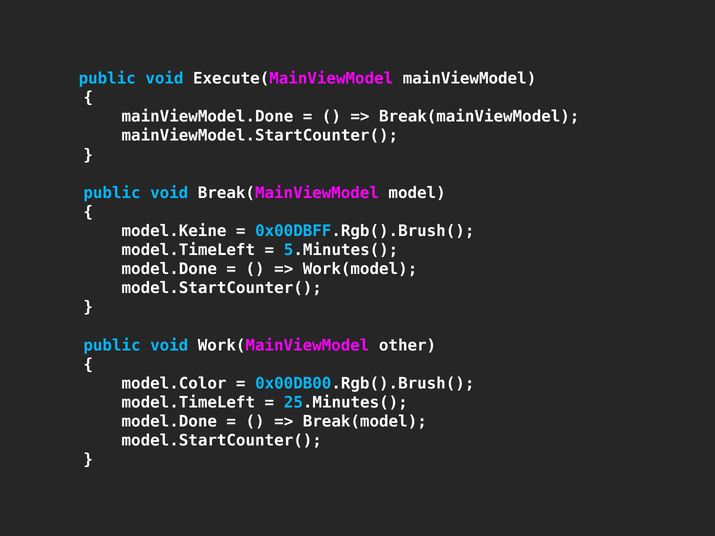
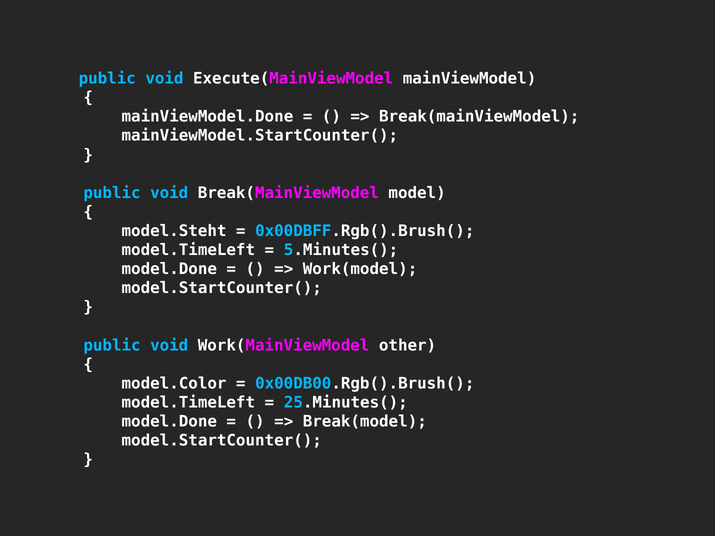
model.Keine: model.Keine -> model.Steht (174, 231)
